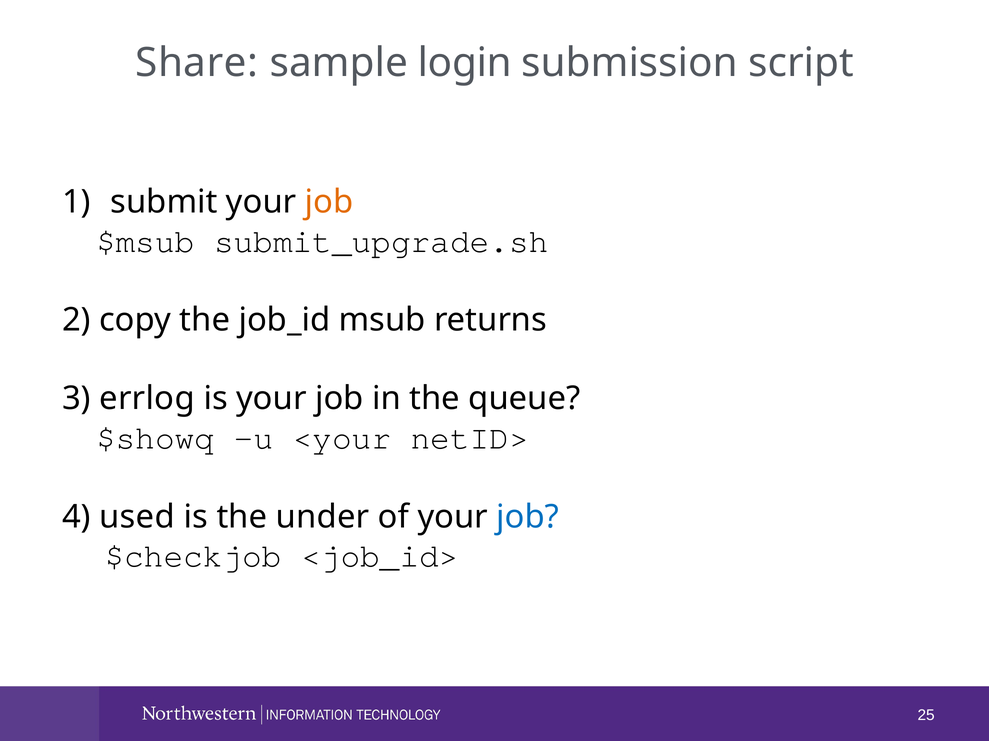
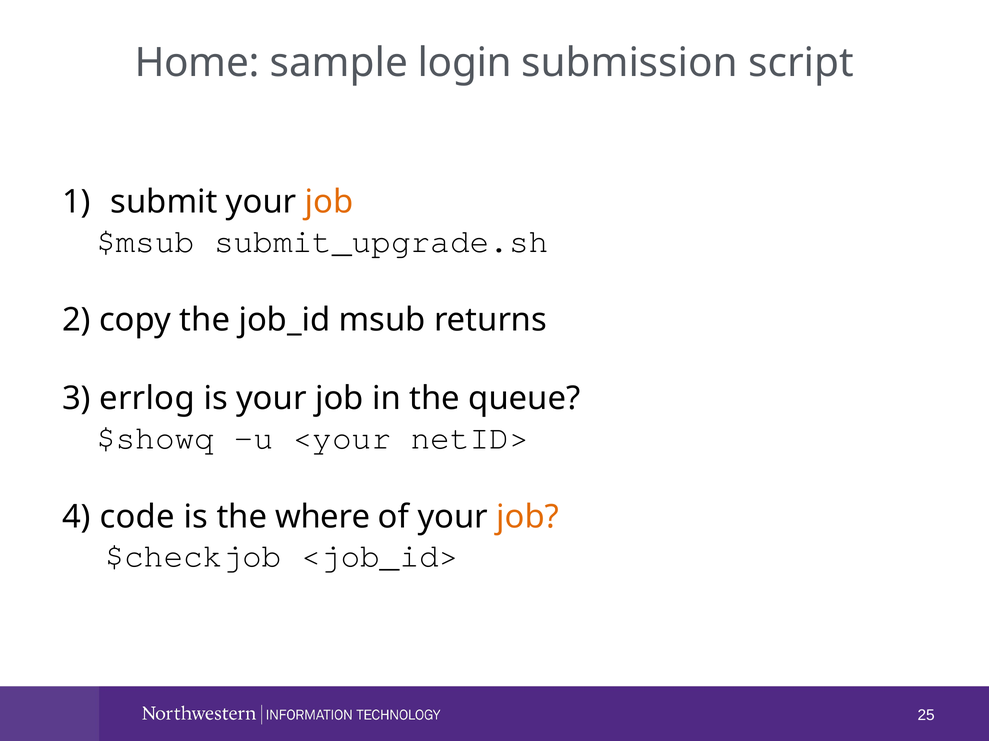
Share: Share -> Home (197, 63)
used: used -> code (137, 517)
under: under -> where (323, 517)
job colour: blue -> orange (528, 517)
